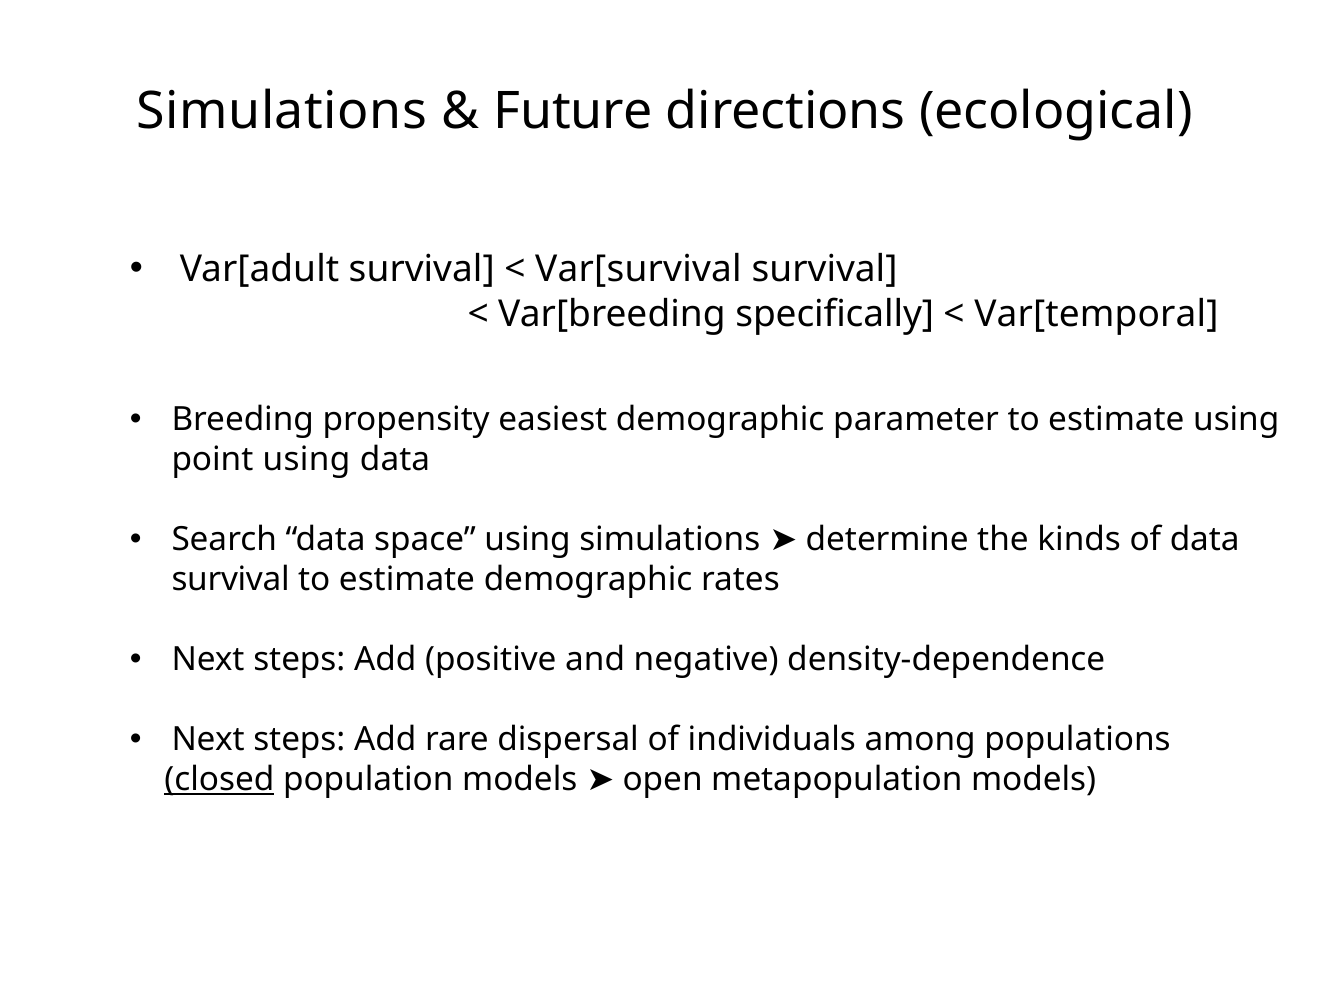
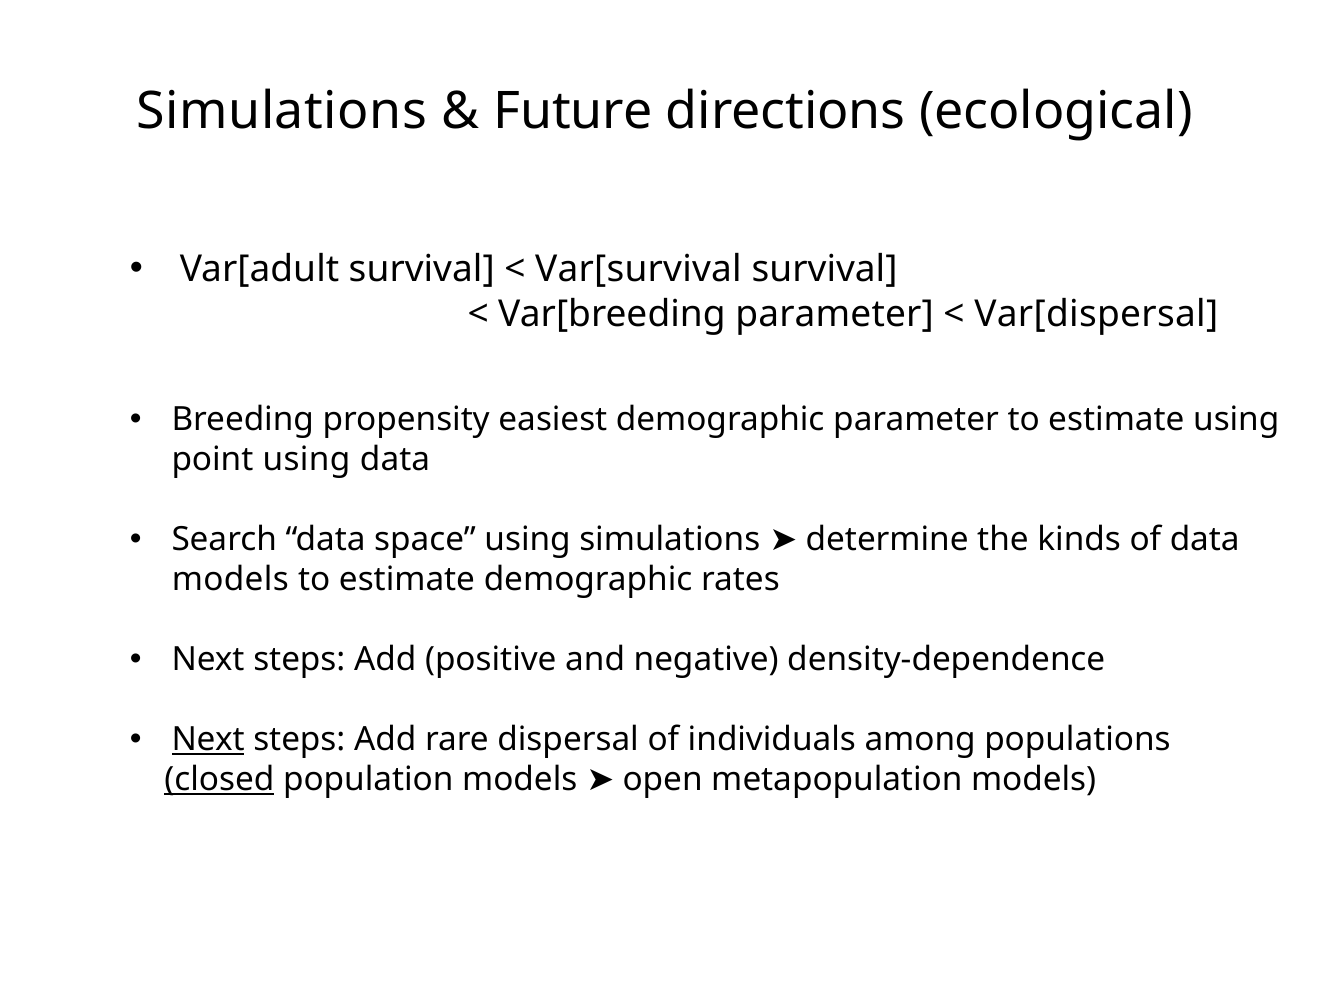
Var[breeding specifically: specifically -> parameter (835, 314)
Var[temporal: Var[temporal -> Var[dispersal (1096, 314)
survival: survival -> models (230, 580)
Next underline: none -> present (208, 740)
